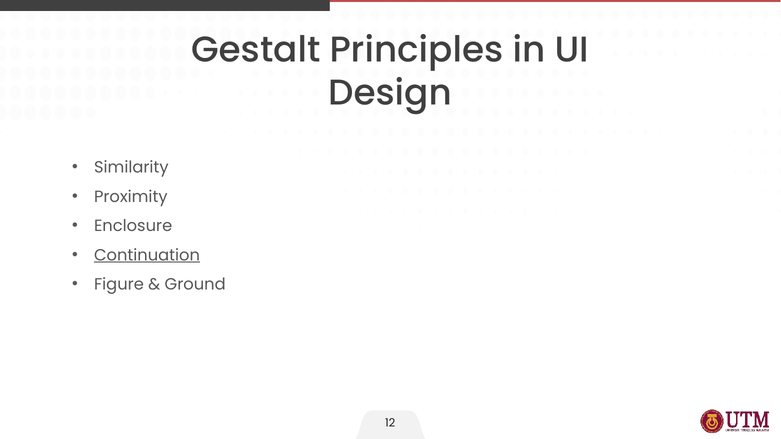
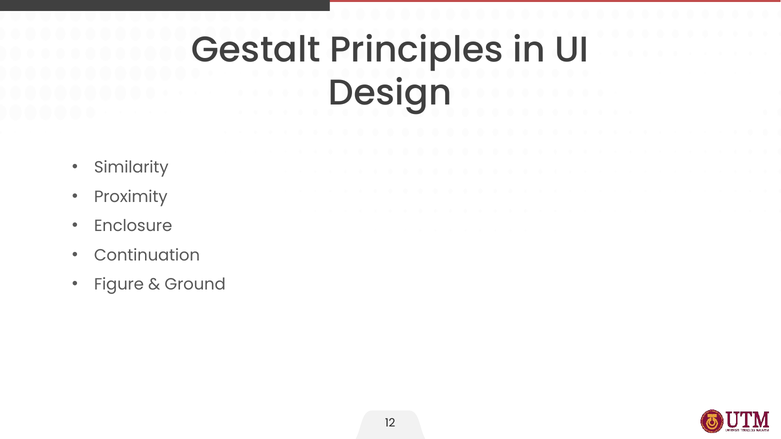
Continuation underline: present -> none (147, 255)
